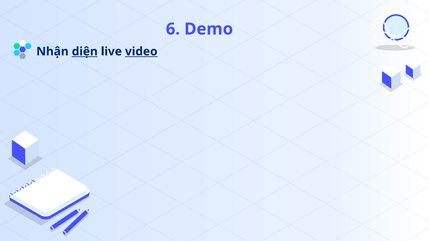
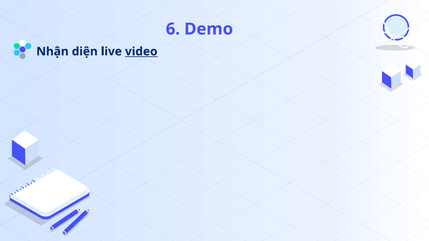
diện underline: present -> none (85, 52)
